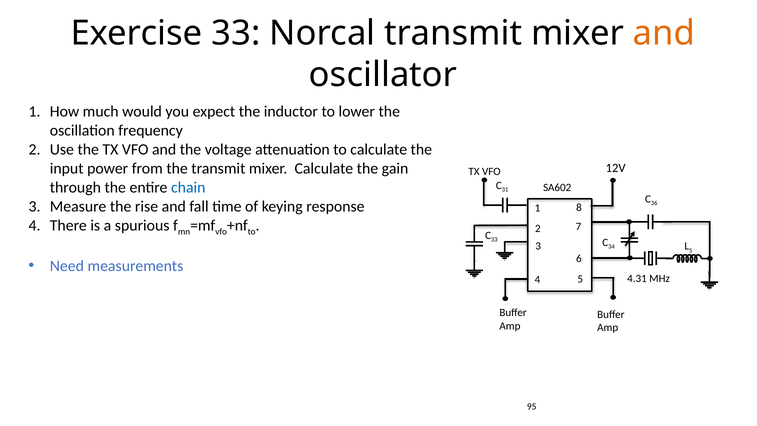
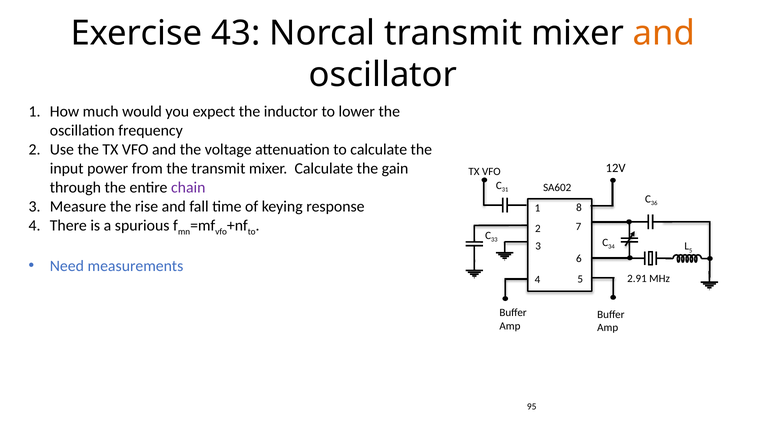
Exercise 33: 33 -> 43 (236, 33)
chain colour: blue -> purple (188, 187)
4.31: 4.31 -> 2.91 (637, 279)
